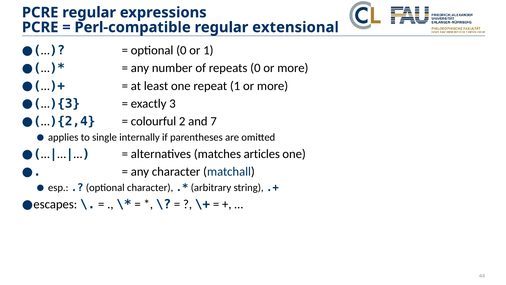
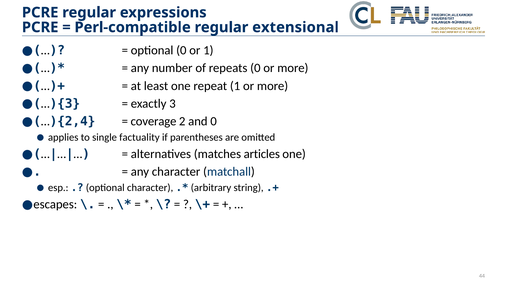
colourful: colourful -> coverage (154, 121)
and 7: 7 -> 0 (214, 121)
internally: internally -> factuality (139, 137)
